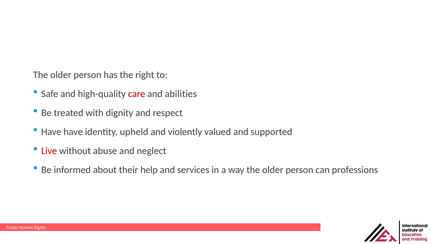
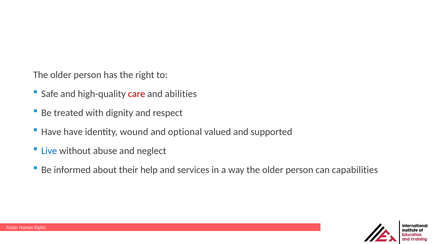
upheld: upheld -> wound (134, 132)
violently: violently -> optional (185, 132)
Live colour: red -> blue (49, 151)
professions: professions -> capabilities (355, 170)
